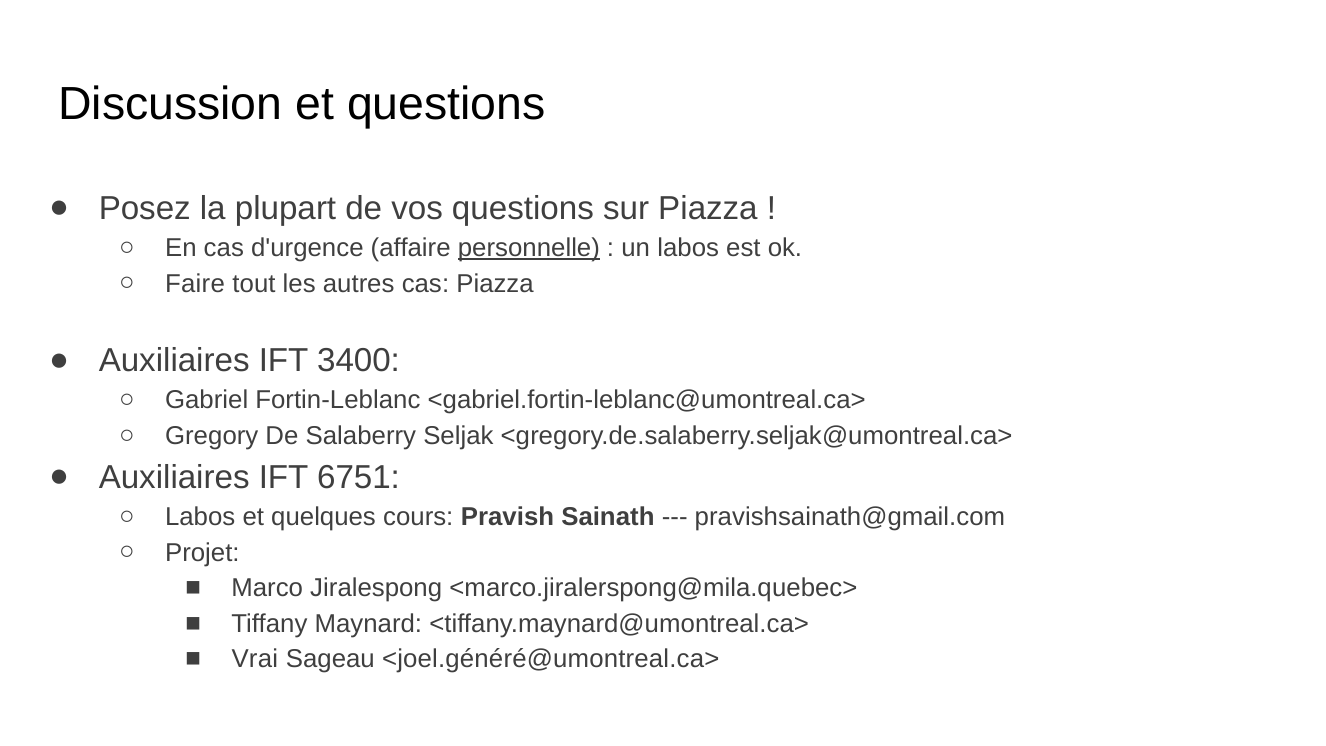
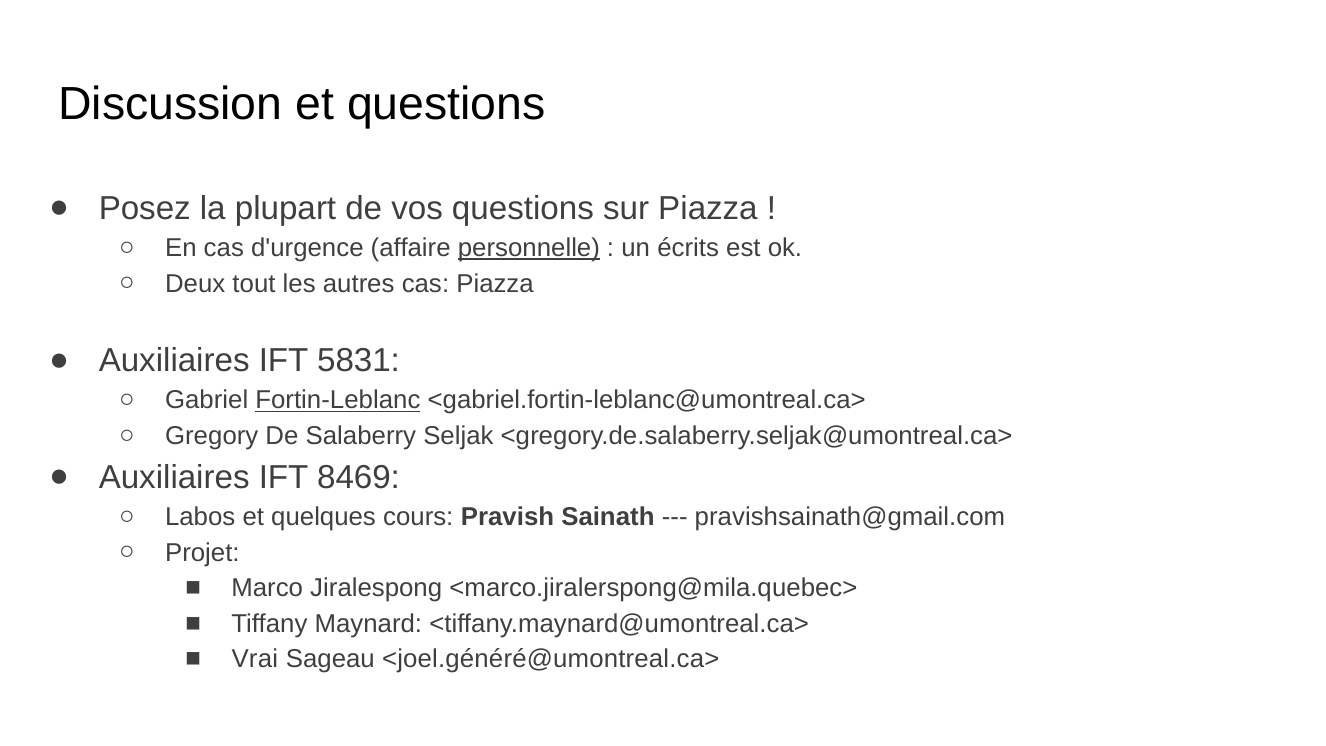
un labos: labos -> écrits (688, 248)
Faire: Faire -> Deux (195, 284)
3400: 3400 -> 5831 (359, 361)
Fortin-Leblanc underline: none -> present (338, 400)
6751: 6751 -> 8469 (359, 478)
